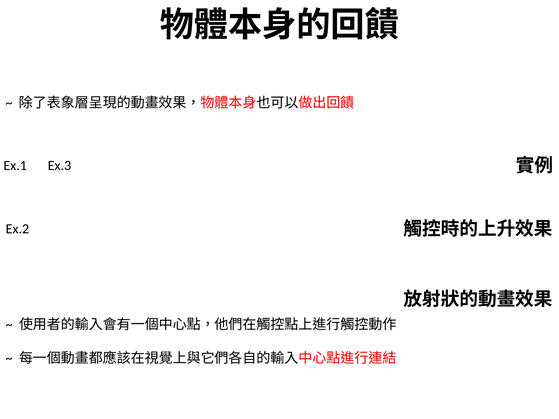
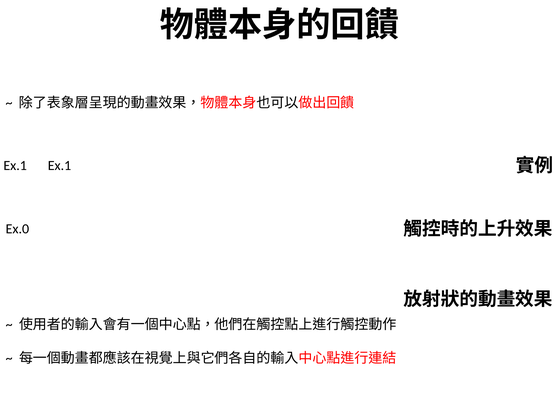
Ex.1 Ex.3: Ex.3 -> Ex.1 (59, 166)
Ex.2: Ex.2 -> Ex.0 (17, 229)
